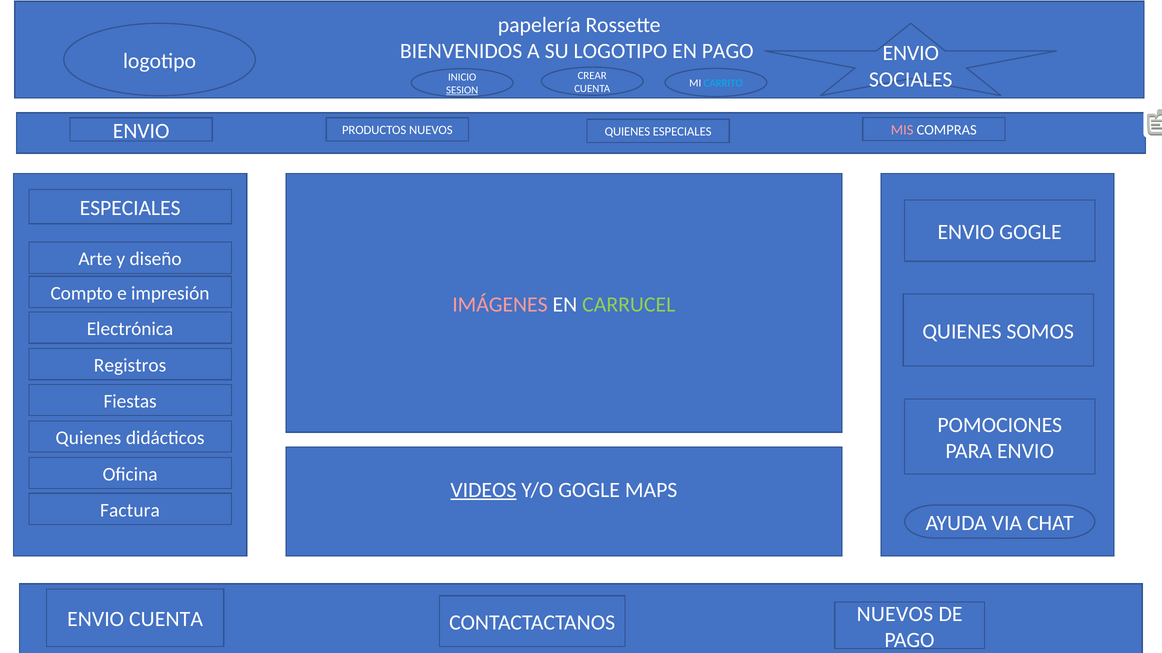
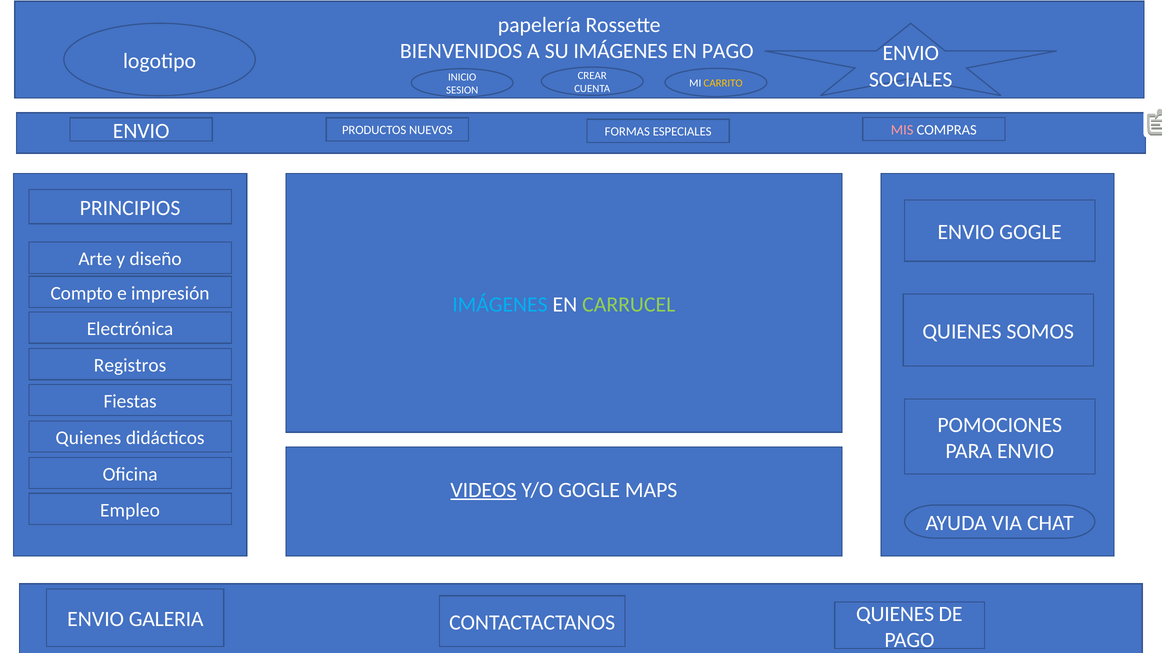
SU LOGOTIPO: LOGOTIPO -> IMÁGENES (621, 51)
CARRITO colour: light blue -> yellow (723, 83)
SESION underline: present -> none (462, 90)
NUEVOS QUIENES: QUIENES -> FORMAS (627, 132)
ESPECIALES: ESPECIALES -> PRINCIPIOS (130, 208)
IMÁGENES colour: pink -> light blue (500, 305)
Factura: Factura -> Empleo (130, 511)
ENVIO CUENTA: CUENTA -> GALERIA (166, 620)
CONTACTACTANOS NUEVOS: NUEVOS -> QUIENES (895, 614)
